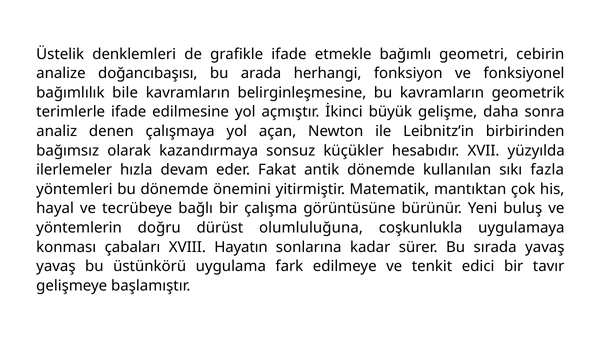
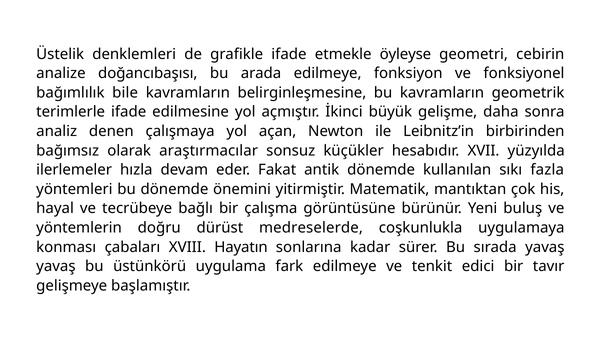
bağımlı: bağımlı -> öyleyse (405, 54)
arada herhangi: herhangi -> edilmeye (328, 73)
kazandırmaya: kazandırmaya -> araştırmacılar (209, 151)
olumluluğuna: olumluluğuna -> medreselerde (311, 228)
